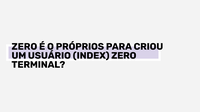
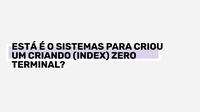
ZERO: ZERO -> ESTÁ (24, 47)
PRÓPRIOS: PRÓPRIOS -> SISTEMAS (80, 47)
USUÁRIO: USUÁRIO -> CRIANDO (49, 56)
